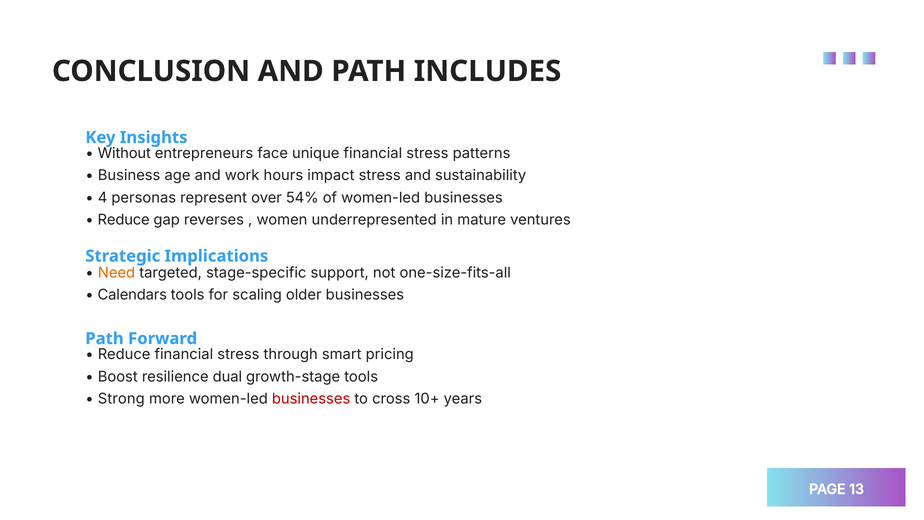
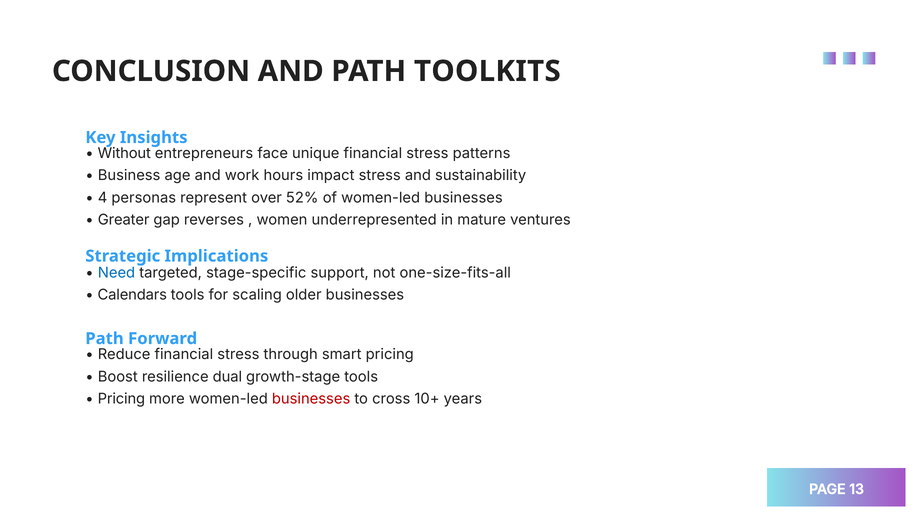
INCLUDES: INCLUDES -> TOOLKITS (487, 71)
54%: 54% -> 52% (302, 198)
Reduce: Reduce -> Greater (124, 220)
Need colour: orange -> blue (116, 273)
Strong: Strong -> Pricing (121, 399)
